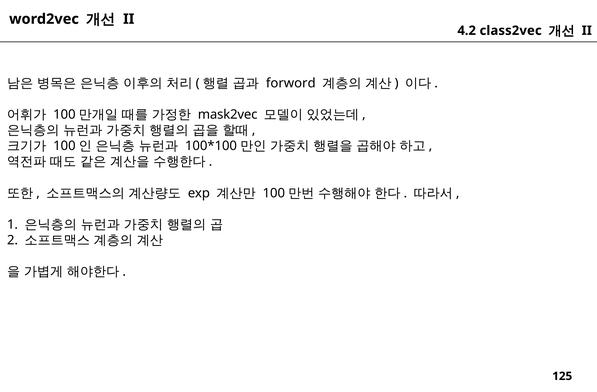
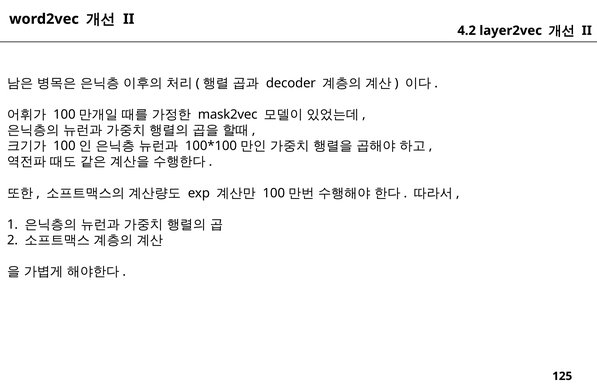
class2vec: class2vec -> layer2vec (511, 31)
forword: forword -> decoder (291, 83)
